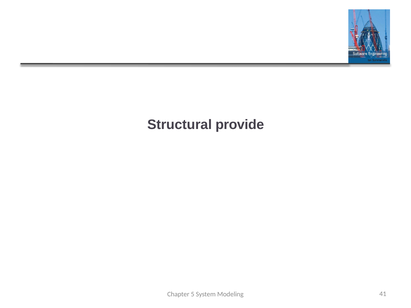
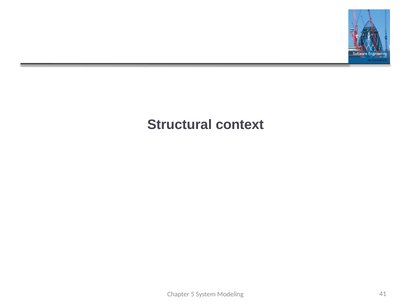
provide: provide -> context (240, 125)
